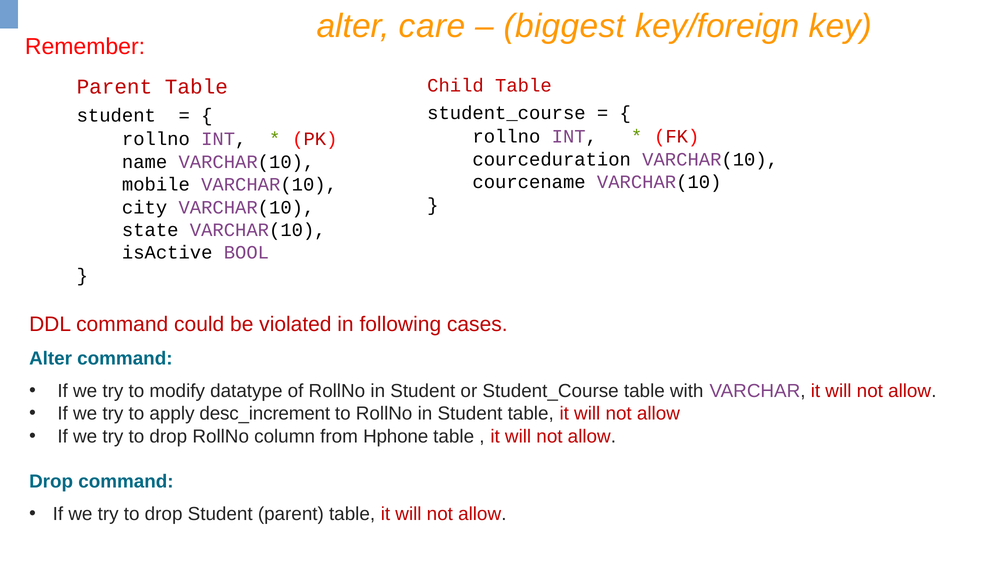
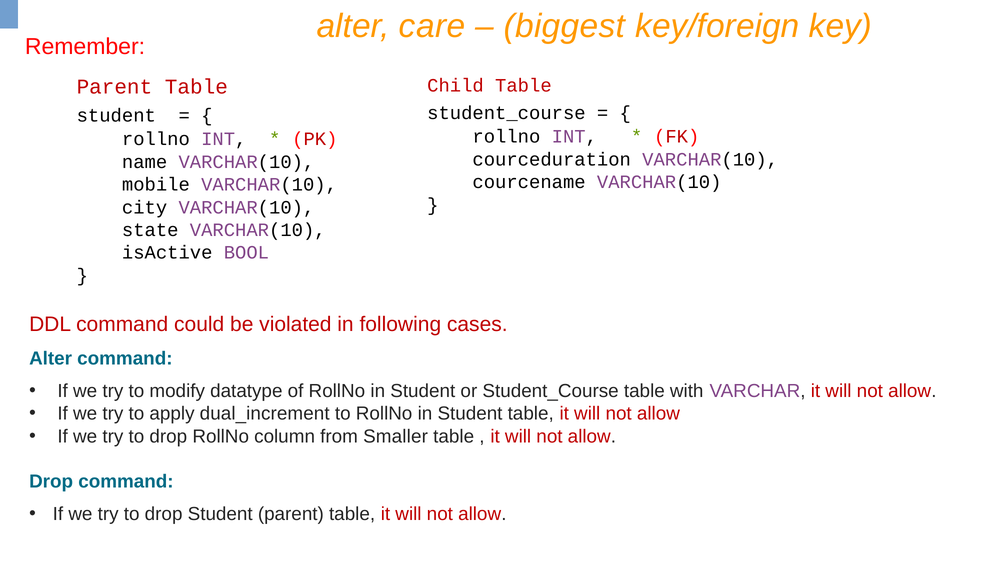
desc_increment: desc_increment -> dual_increment (265, 414)
Hphone: Hphone -> Smaller (396, 436)
